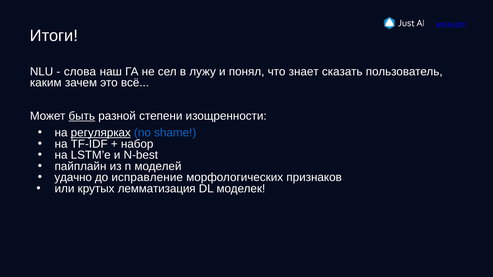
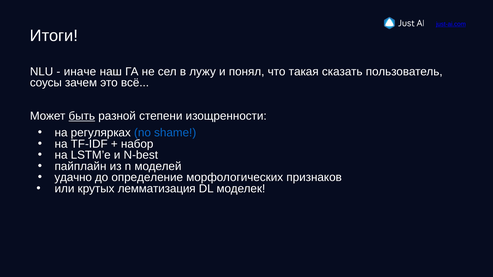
слова: слова -> иначе (80, 72)
знает: знает -> такая (304, 72)
каким: каким -> соусы (46, 83)
регулярках underline: present -> none (101, 133)
исправление: исправление -> определение (147, 178)
